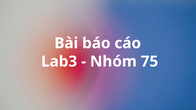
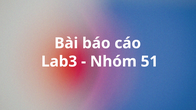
75: 75 -> 51 (149, 62)
